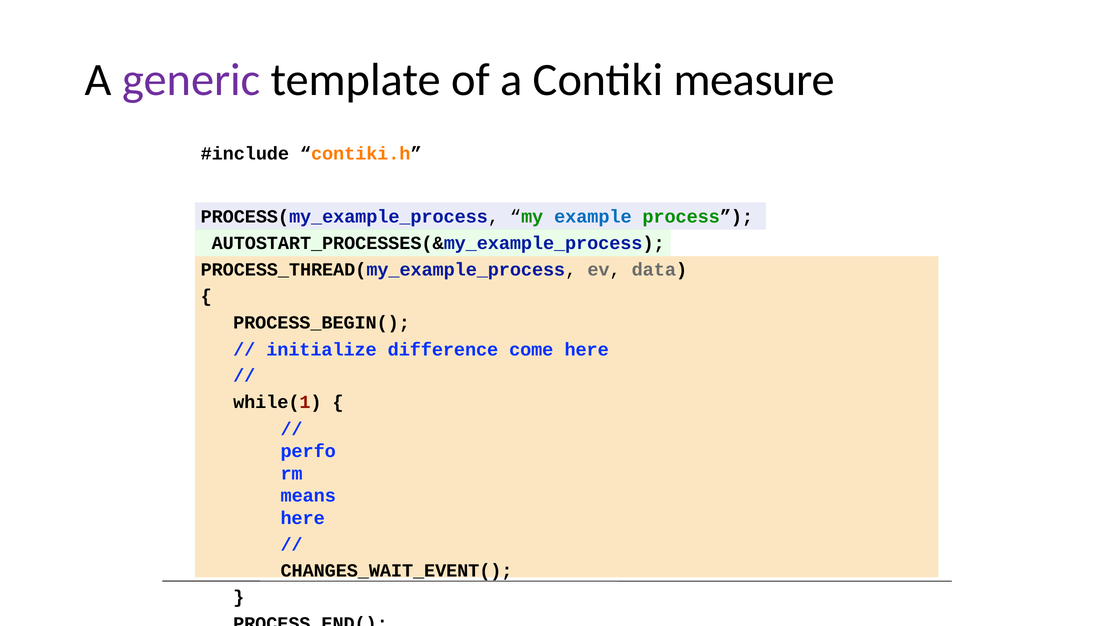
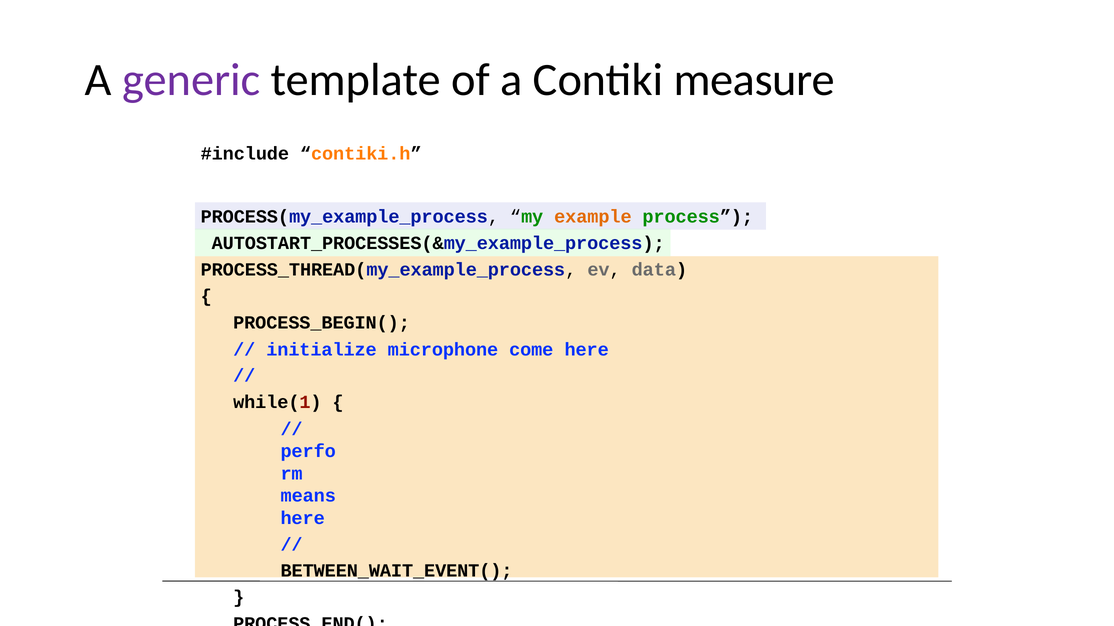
example colour: blue -> orange (593, 217)
difference: difference -> microphone (443, 350)
CHANGES_WAIT_EVENT(: CHANGES_WAIT_EVENT( -> BETWEEN_WAIT_EVENT( (397, 571)
